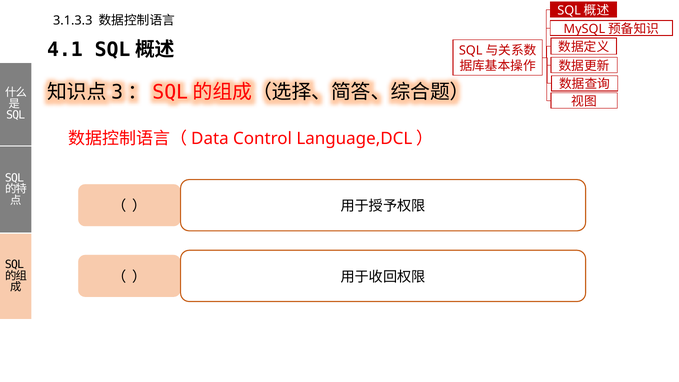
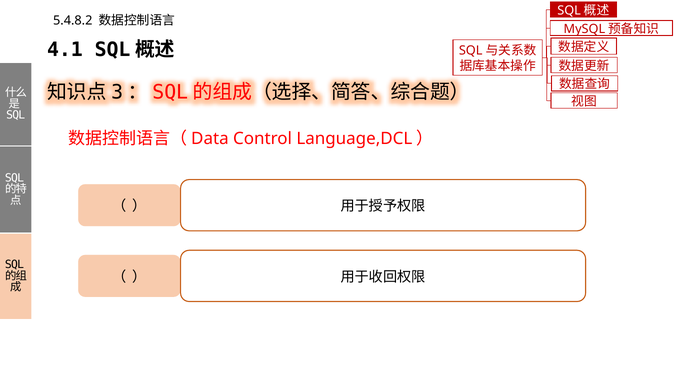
3.1.3.3: 3.1.3.3 -> 5.4.8.2 (73, 21)
